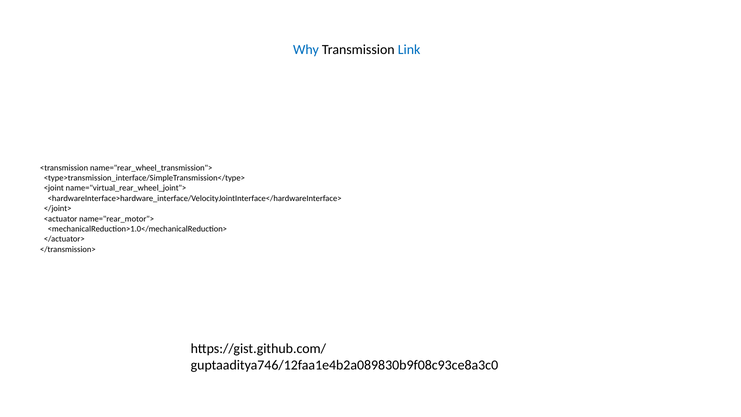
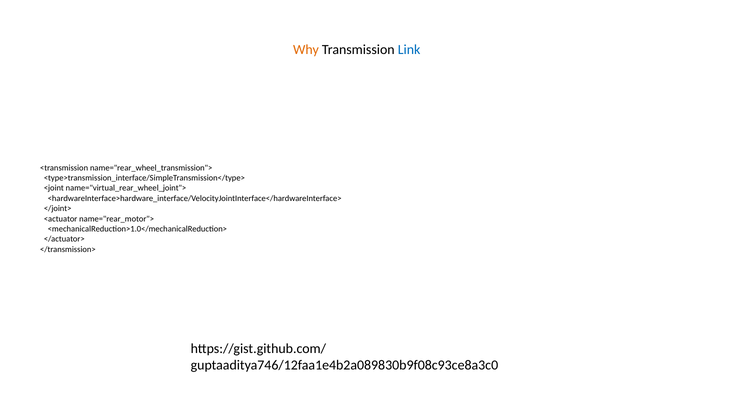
Why colour: blue -> orange (306, 49)
